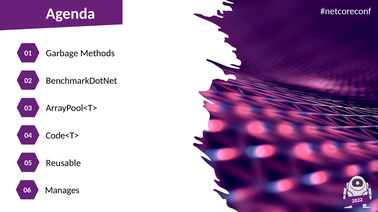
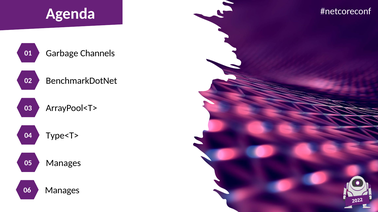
Methods: Methods -> Channels (98, 53)
Code<T>: Code<T> -> Type<T> (62, 136)
05 Reusable: Reusable -> Manages (63, 163)
